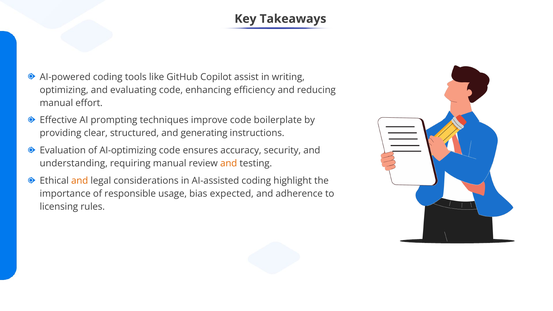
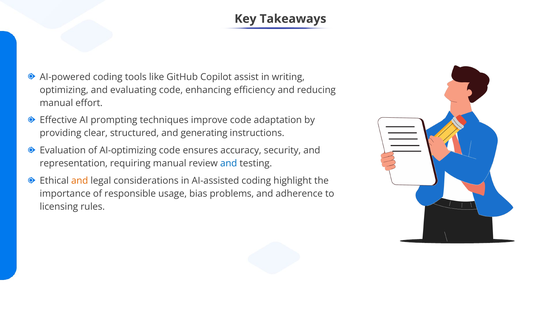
boilerplate: boilerplate -> adaptation (278, 120)
understanding: understanding -> representation (74, 164)
and colour: orange -> blue (229, 164)
expected: expected -> problems (232, 194)
